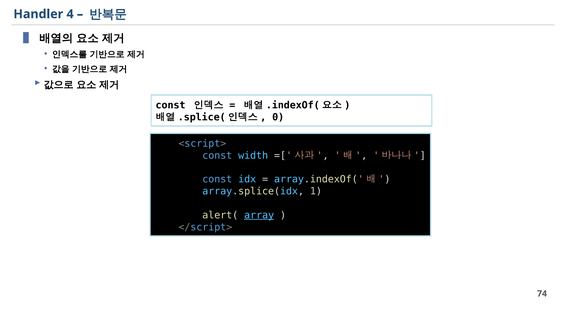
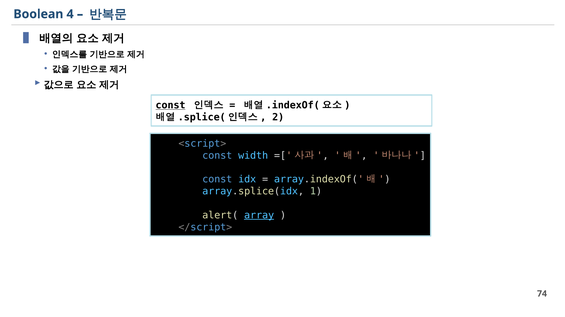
Handler: Handler -> Boolean (38, 14)
const underline: none -> present (171, 105)
0: 0 -> 2 (278, 117)
